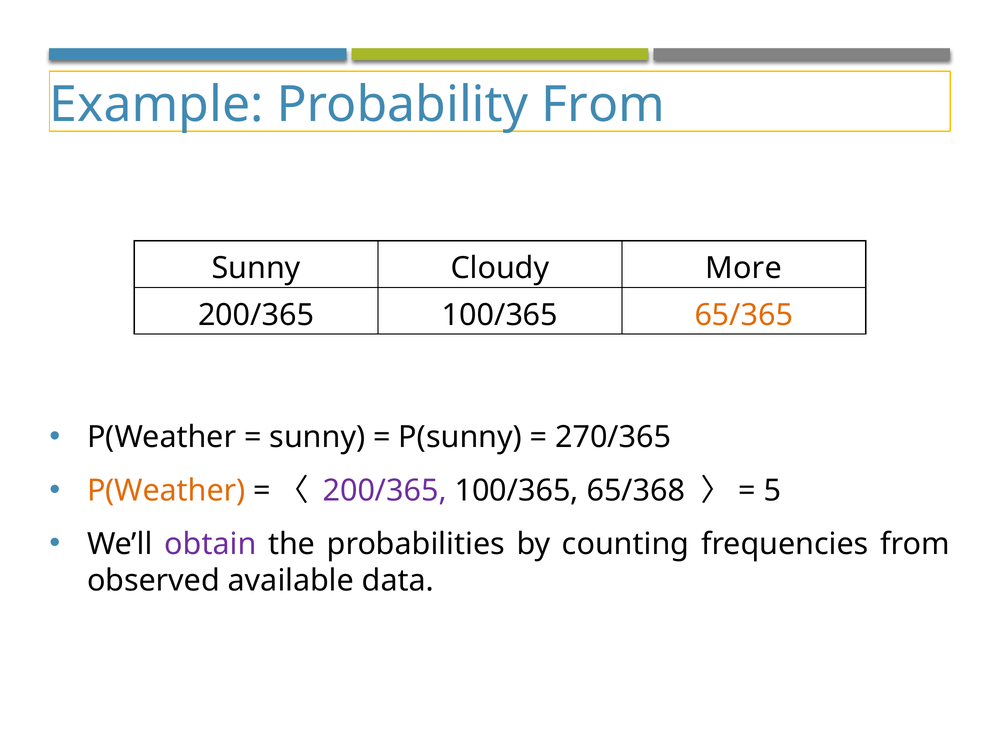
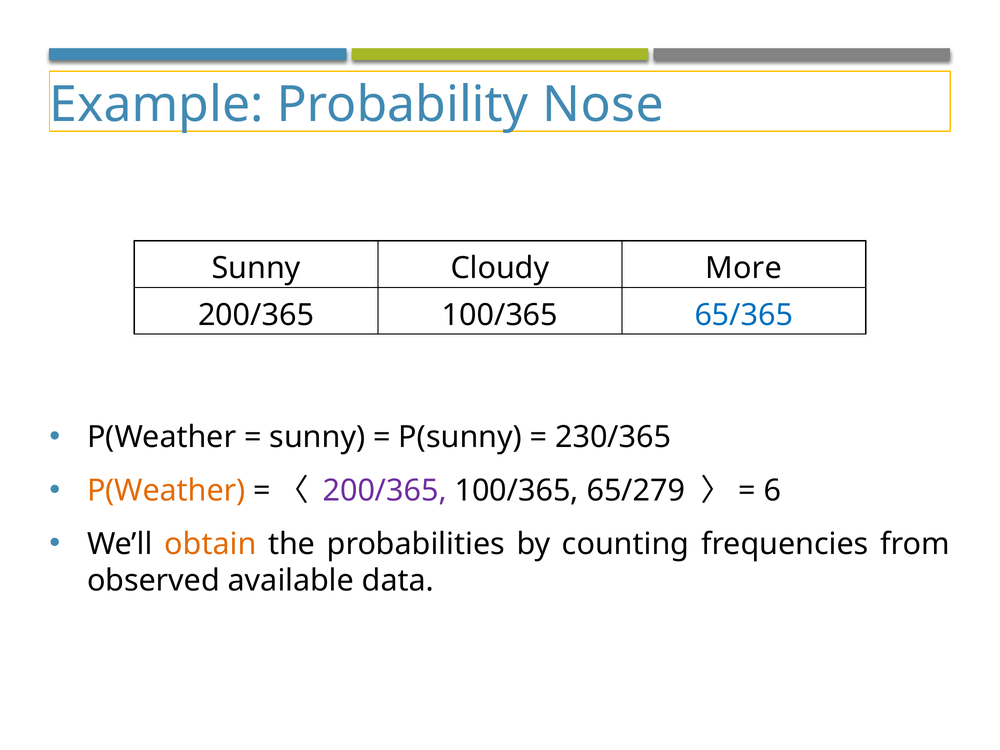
Probability From: From -> Nose (603, 105)
65/365 colour: orange -> blue (744, 315)
270/365: 270/365 -> 230/365 (613, 437)
65/368: 65/368 -> 65/279 (636, 491)
5: 5 -> 6 (772, 491)
obtain colour: purple -> orange (210, 544)
